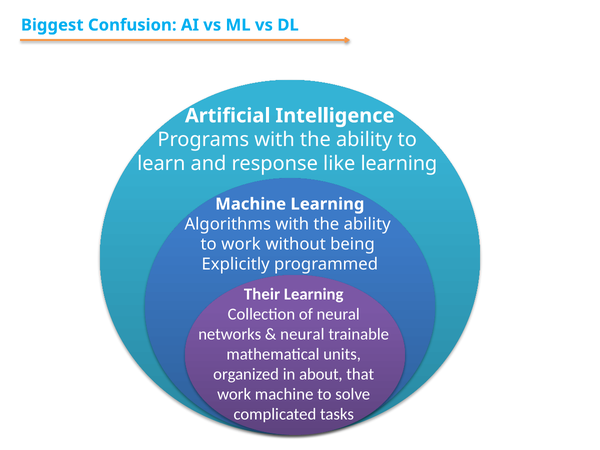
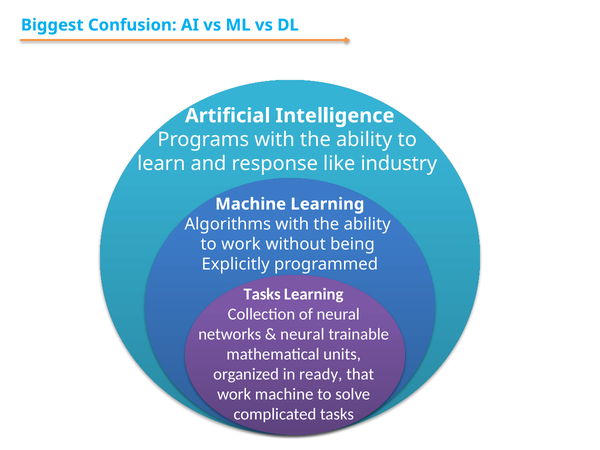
like learning: learning -> industry (399, 164)
Their: Their -> Tasks (262, 294)
about: about -> ready (321, 374)
